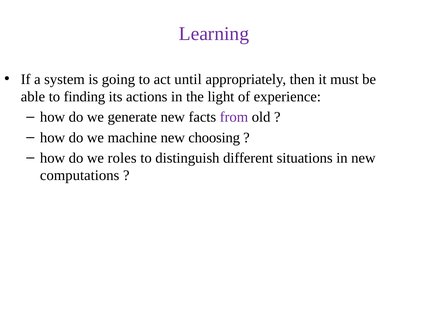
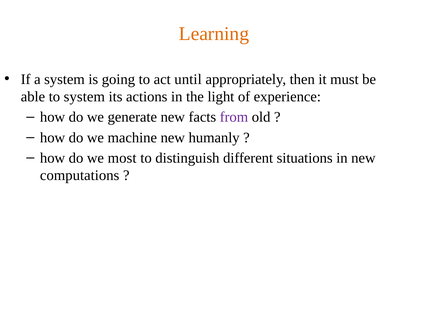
Learning colour: purple -> orange (214, 34)
to finding: finding -> system (84, 97)
choosing: choosing -> humanly (214, 138)
roles: roles -> most (122, 158)
